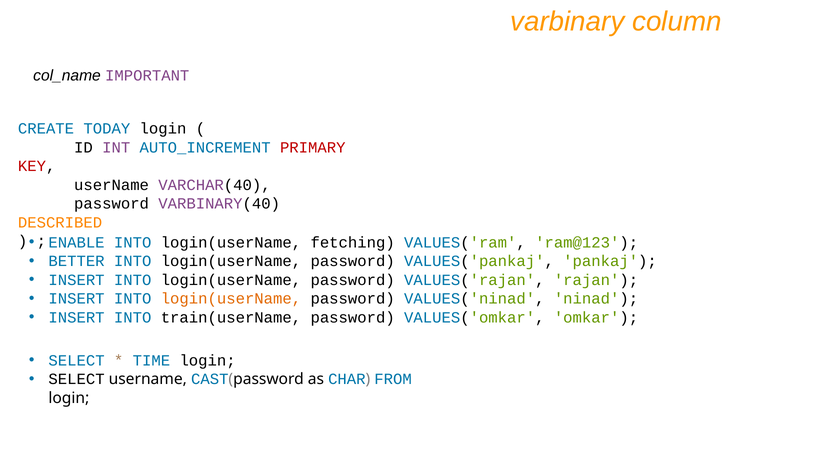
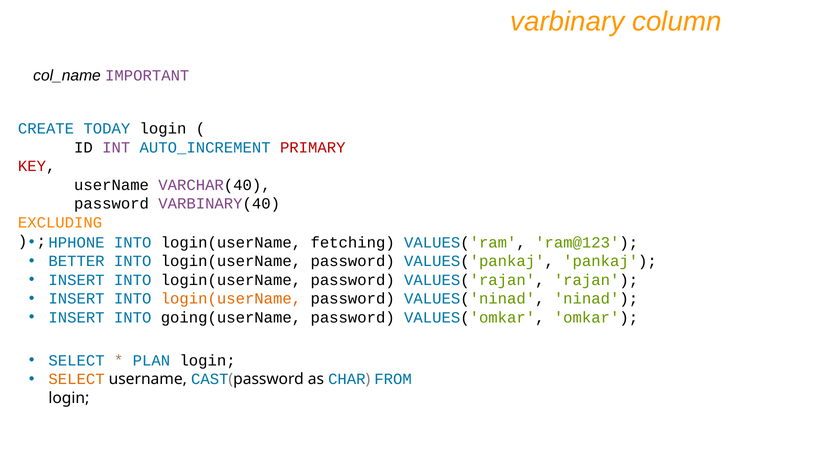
DESCRIBED: DESCRIBED -> EXCLUDING (60, 222)
ENABLE: ENABLE -> HPHONE (77, 243)
train(userName: train(userName -> going(userName (231, 317)
TIME: TIME -> PLAN (151, 361)
SELECT colour: black -> orange (77, 379)
